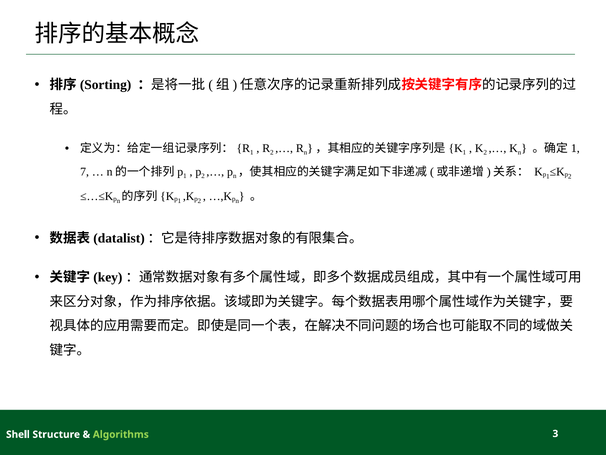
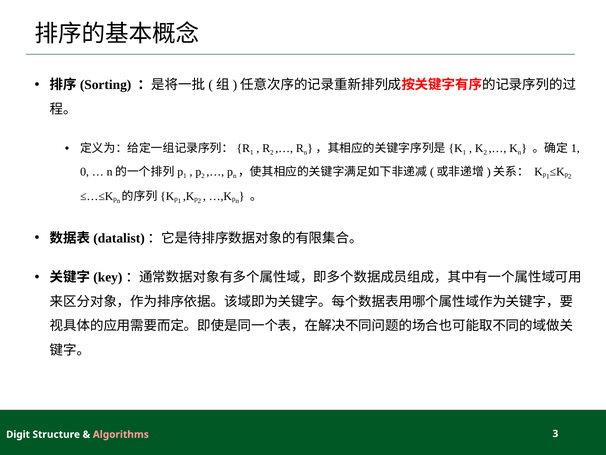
7: 7 -> 0 (85, 172)
Shell: Shell -> Digit (18, 434)
Algorithms colour: light green -> pink (121, 434)
